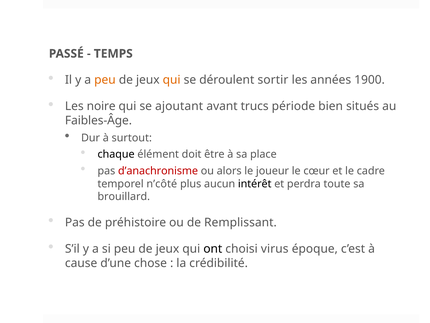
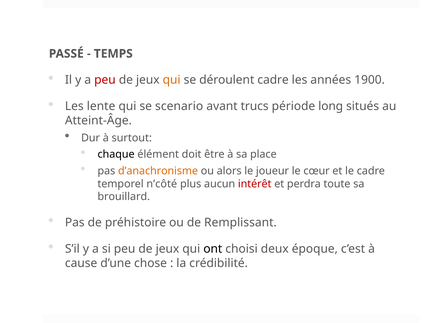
peu colour: orange -> red (105, 80)
déroulent sortir: sortir -> cadre (273, 80)
noire: noire -> lente (101, 106)
ajoutant: ajoutant -> scenario (179, 106)
bien: bien -> long (331, 106)
Faibles-Âge: Faibles-Âge -> Atteint-Âge (98, 121)
d’anachronisme colour: red -> orange (158, 171)
intérêt colour: black -> red (255, 184)
virus: virus -> deux (275, 248)
